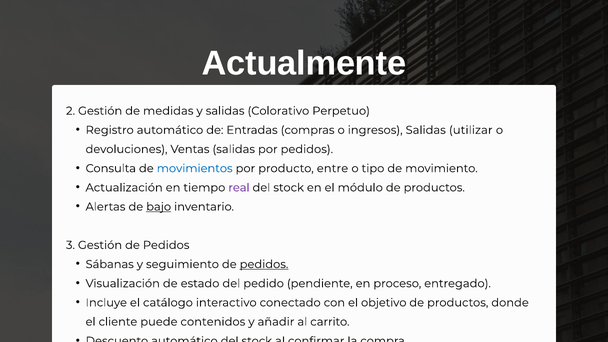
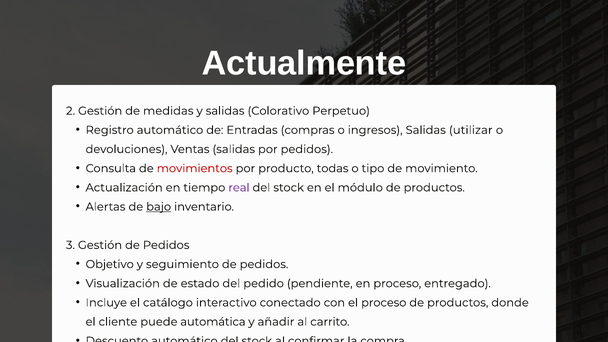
movimientos colour: blue -> red (195, 168)
entre: entre -> todas (333, 168)
Sábanas: Sábanas -> Objetivo (110, 264)
pedidos underline: present -> none (264, 264)
el objetivo: objetivo -> proceso (384, 303)
contenidos: contenidos -> automática (213, 322)
